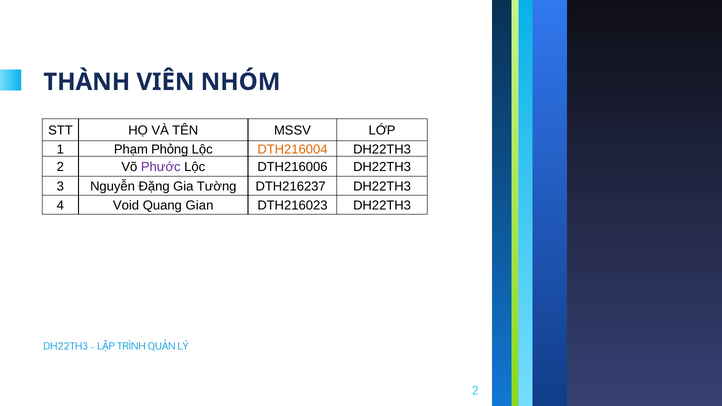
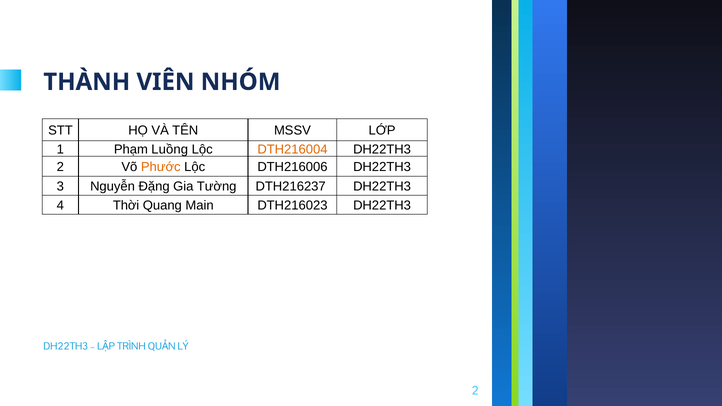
Phỏng: Phỏng -> Luồng (170, 149)
Phước colour: purple -> orange (161, 167)
Void: Void -> Thời (126, 206)
Gian: Gian -> Main (200, 206)
